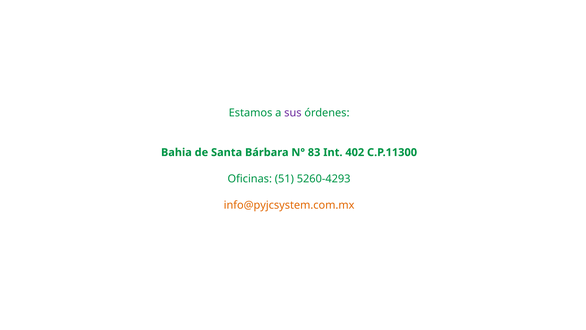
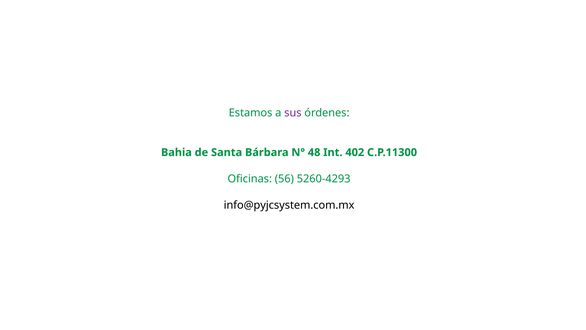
83: 83 -> 48 (314, 152)
51: 51 -> 56 (284, 179)
info@pyjcsystem.com.mx colour: orange -> black (289, 205)
